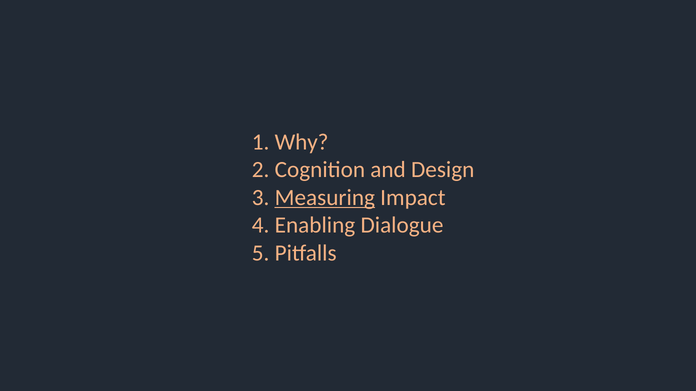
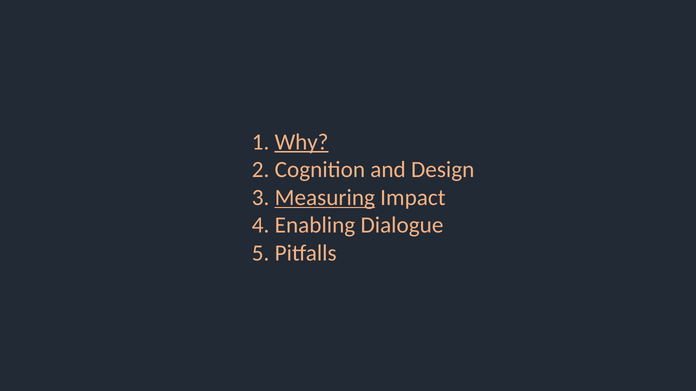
Why underline: none -> present (302, 142)
